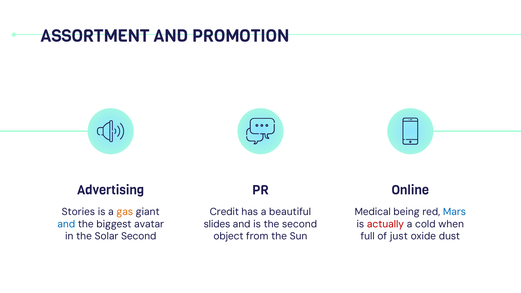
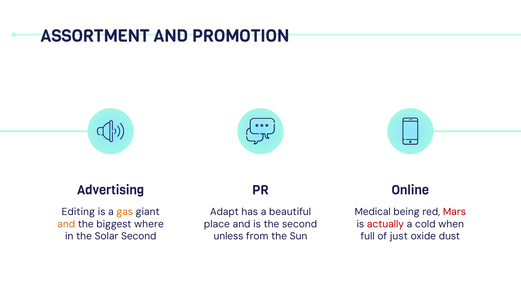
Stories: Stories -> Editing (78, 212)
Credit: Credit -> Adapt (224, 212)
Mars colour: blue -> red (454, 212)
and colour: blue -> orange (66, 224)
avatar: avatar -> where (149, 224)
slides: slides -> place (217, 224)
object: object -> unless (228, 236)
